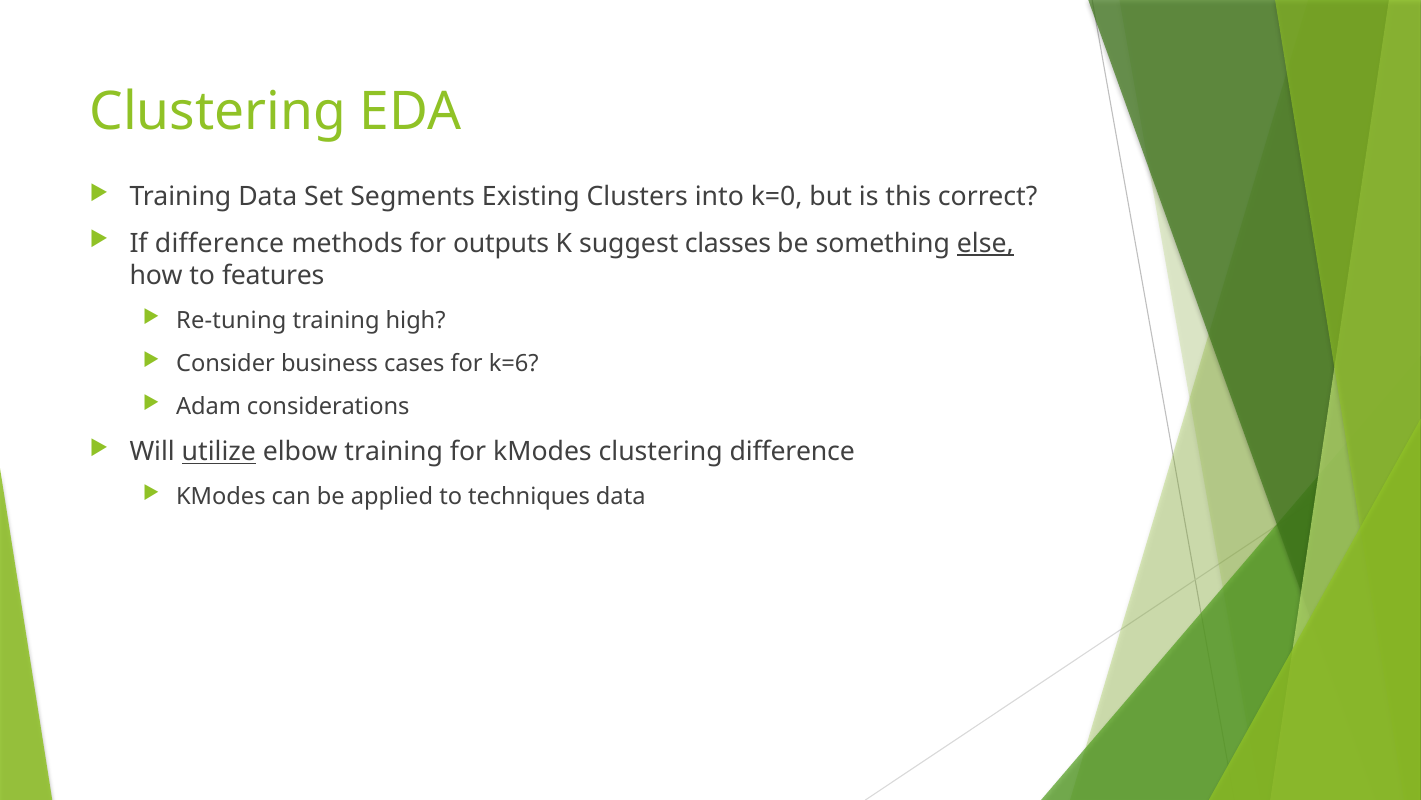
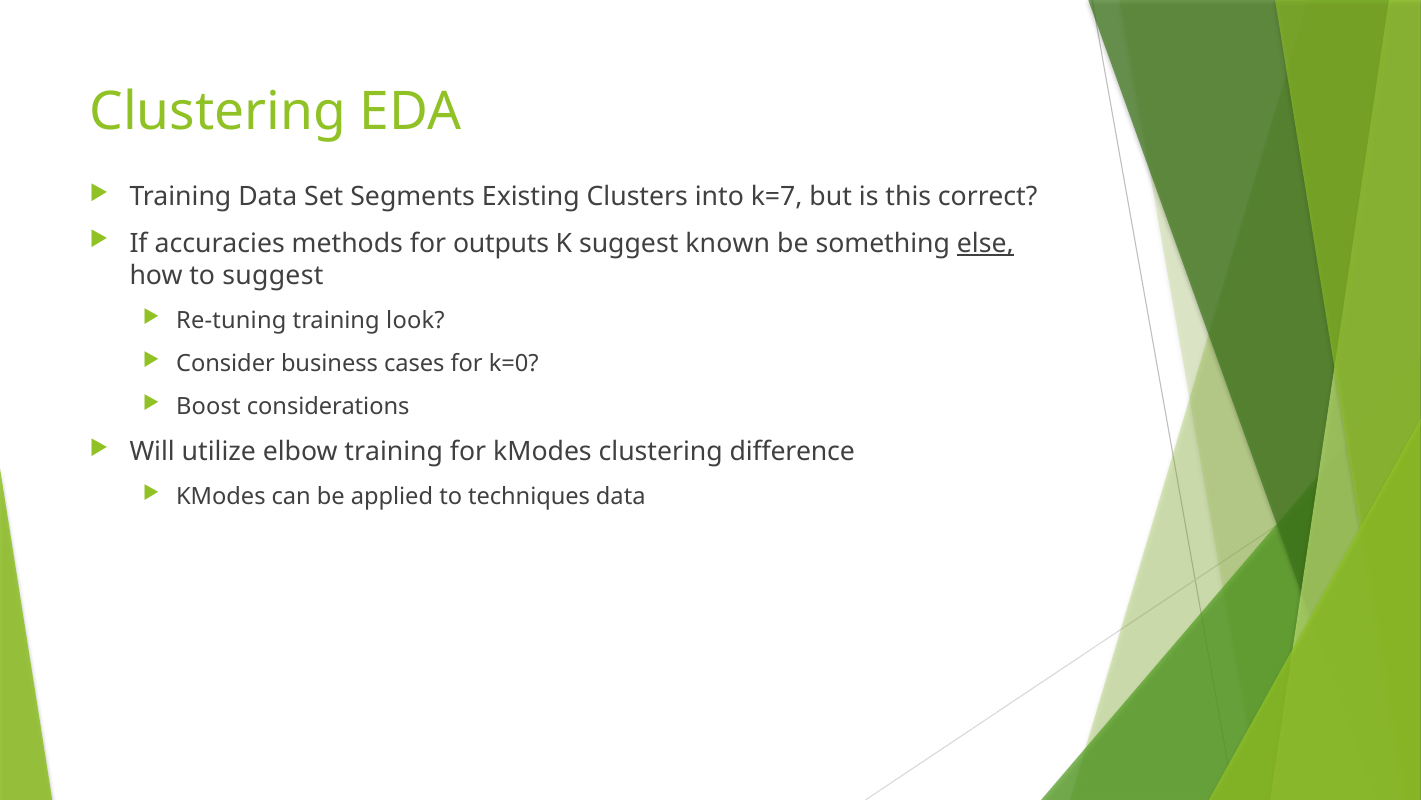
k=0: k=0 -> k=7 (777, 197)
If difference: difference -> accuracies (220, 243)
classes: classes -> known (728, 243)
to features: features -> suggest (273, 275)
high: high -> look (415, 320)
k=6: k=6 -> k=0 (514, 363)
Adam: Adam -> Boost (208, 407)
utilize underline: present -> none (219, 452)
